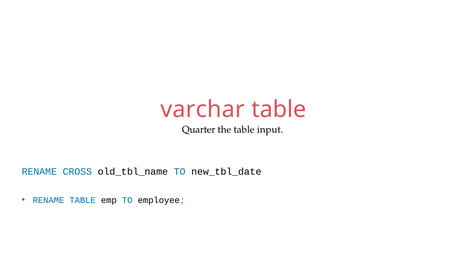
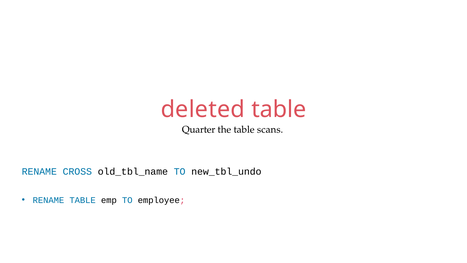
varchar: varchar -> deleted (203, 109)
input: input -> scans (270, 130)
new_tbl_date: new_tbl_date -> new_tbl_undo (226, 171)
